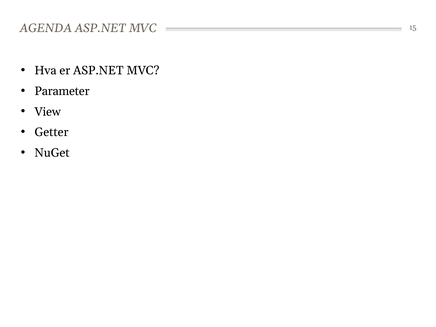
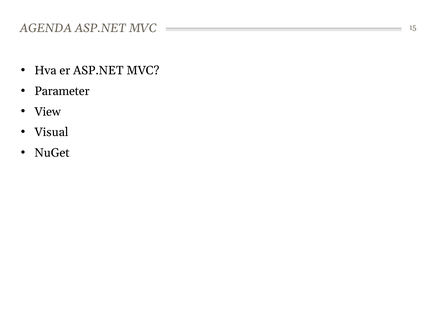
Getter: Getter -> Visual (51, 132)
